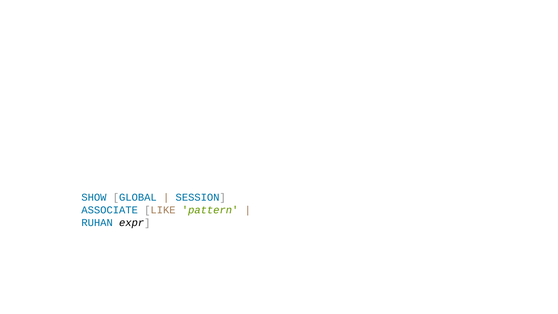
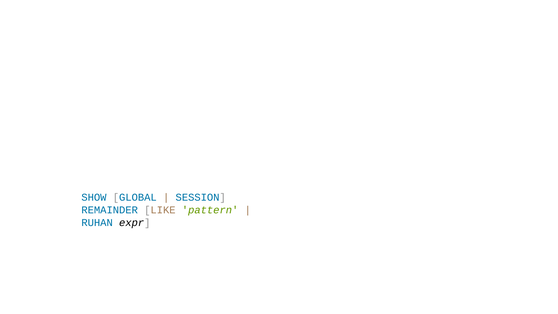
ASSOCIATE: ASSOCIATE -> REMAINDER (110, 210)
